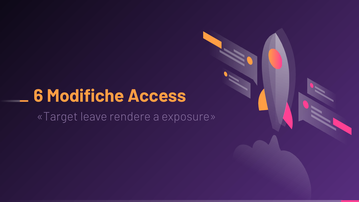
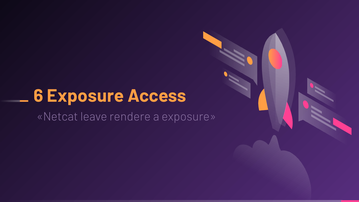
6 Modifiche: Modifiche -> Exposure (85, 96)
Target: Target -> Netcat (57, 117)
